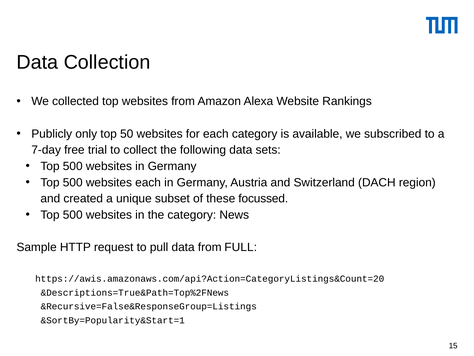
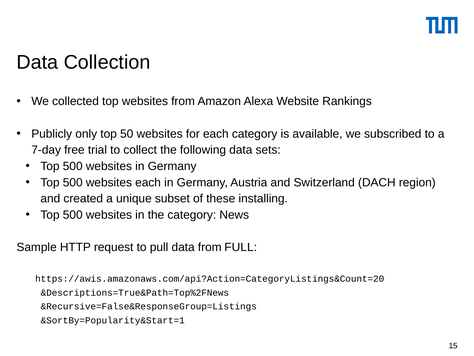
focussed: focussed -> installing (263, 198)
